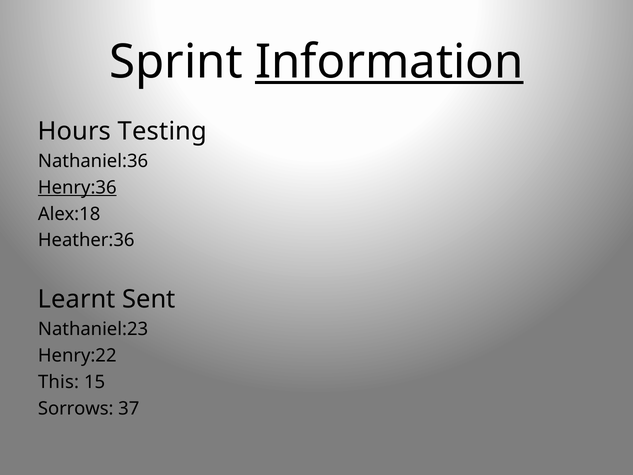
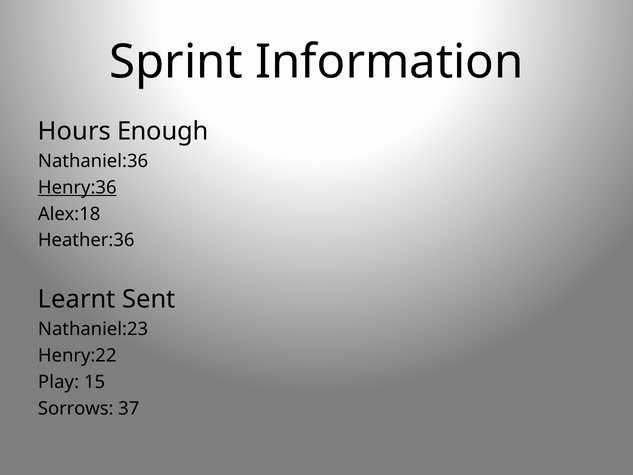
Information underline: present -> none (389, 62)
Testing: Testing -> Enough (163, 131)
This: This -> Play (59, 382)
